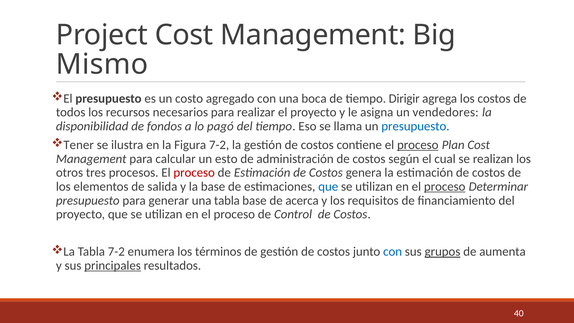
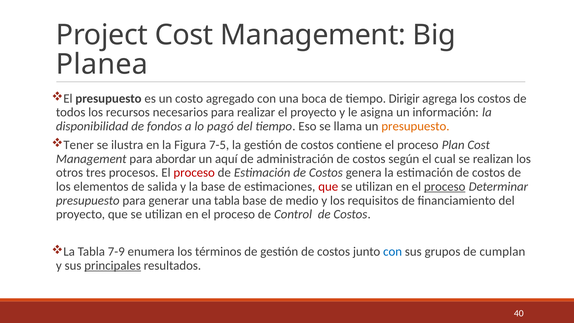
Mismo: Mismo -> Planea (102, 64)
vendedores: vendedores -> información (446, 112)
presupuesto colour: blue -> orange (415, 126)
Figura 7-2: 7-2 -> 7-5 (219, 145)
proceso underline: present -> none (418, 145)
calcular: calcular -> abordar (176, 159)
esto: esto -> aquí (226, 159)
que colour: blue -> red (328, 186)
acerca: acerca -> medio (302, 200)
Tabla 7-2: 7-2 -> 7-9 (116, 252)
grupos underline: present -> none (442, 252)
aumenta: aumenta -> cumplan (502, 252)
